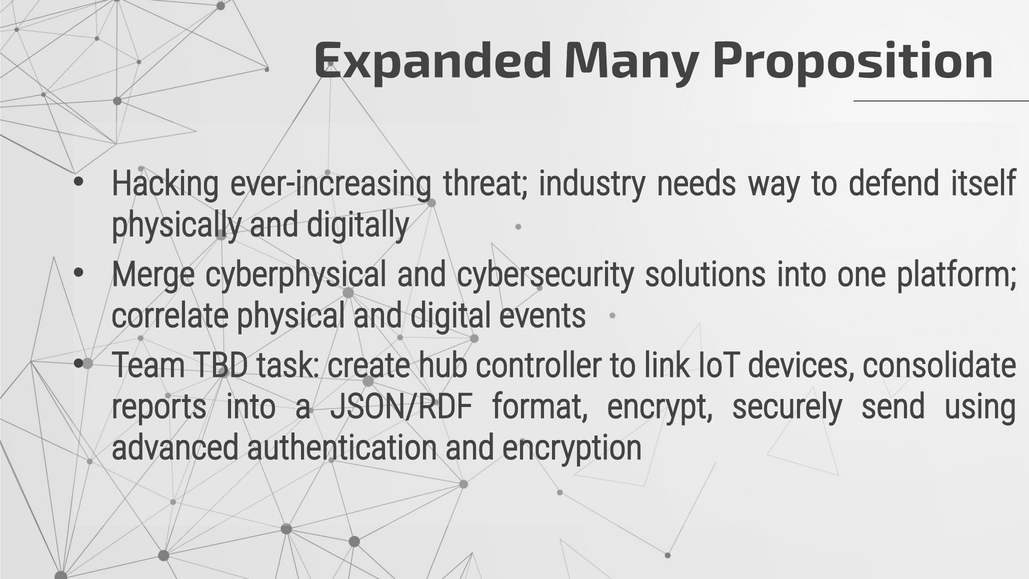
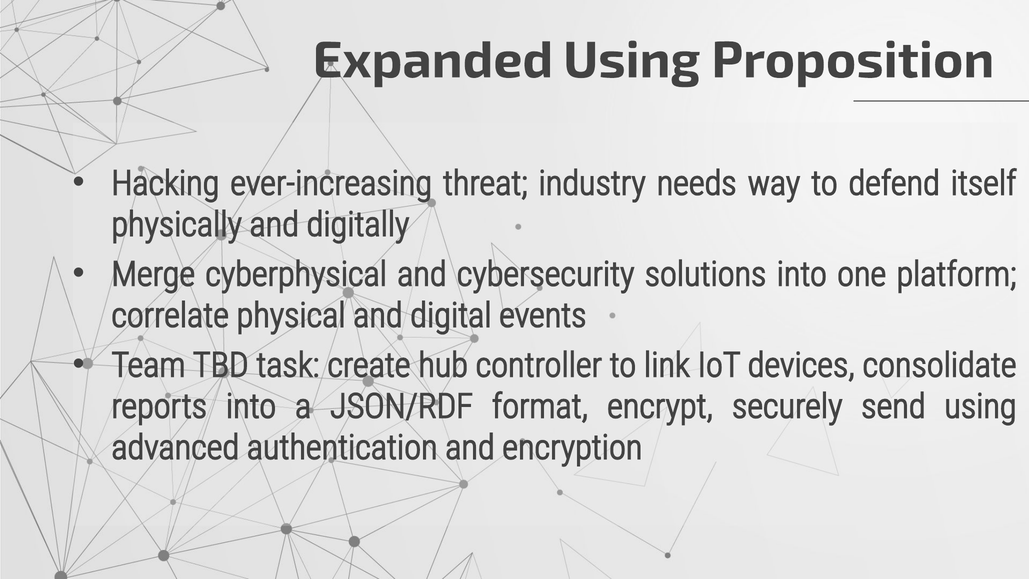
Expanded Many: Many -> Using (632, 60)
